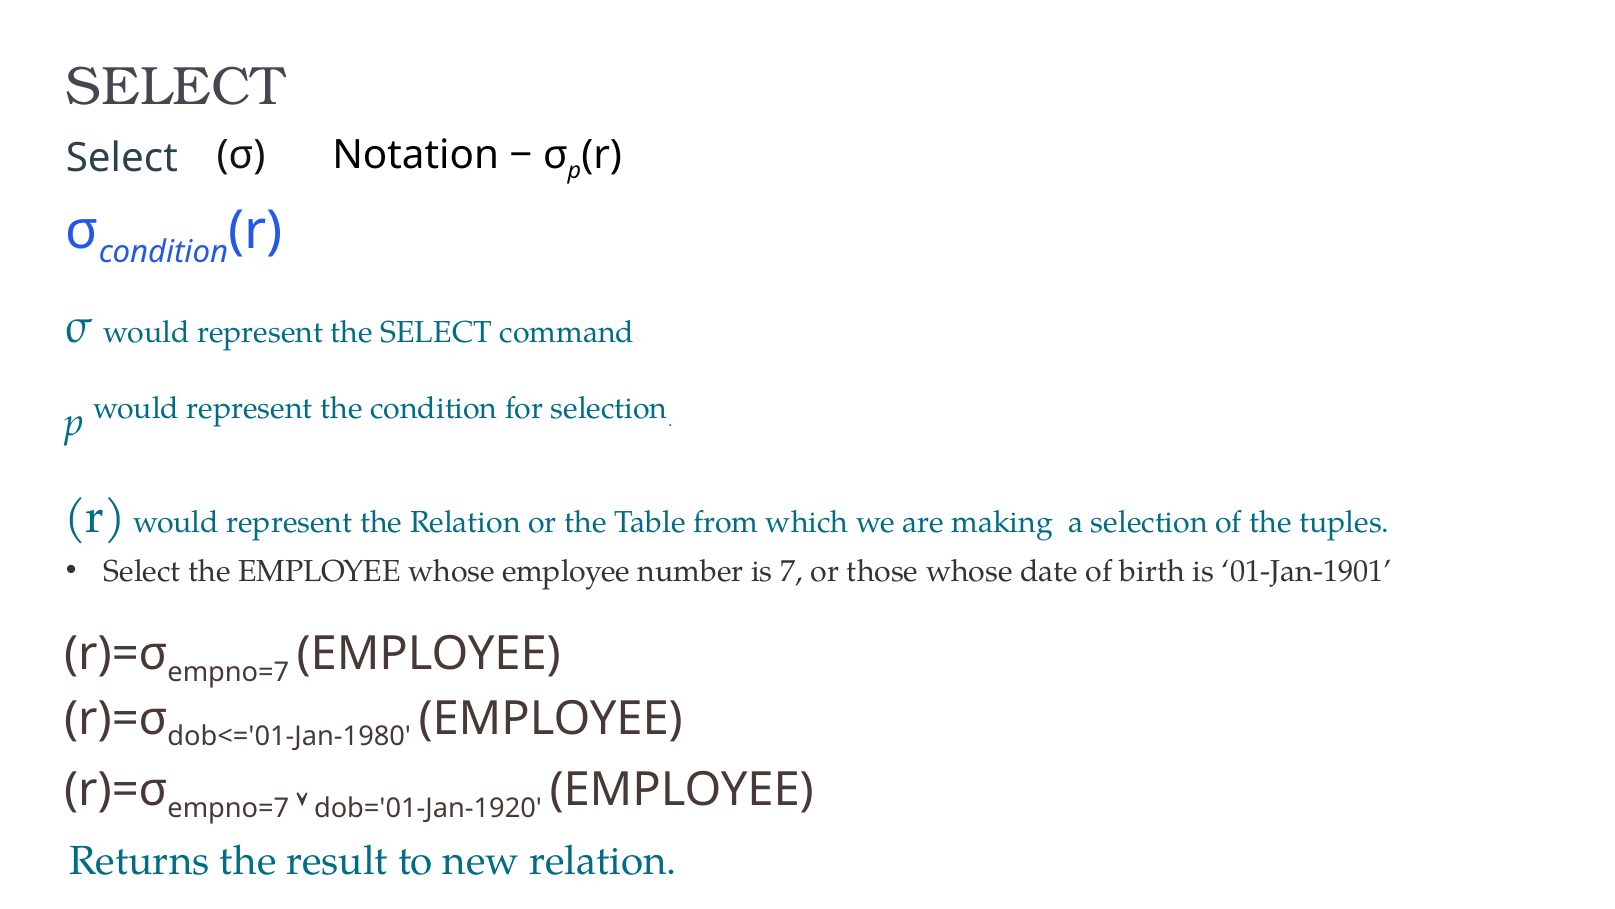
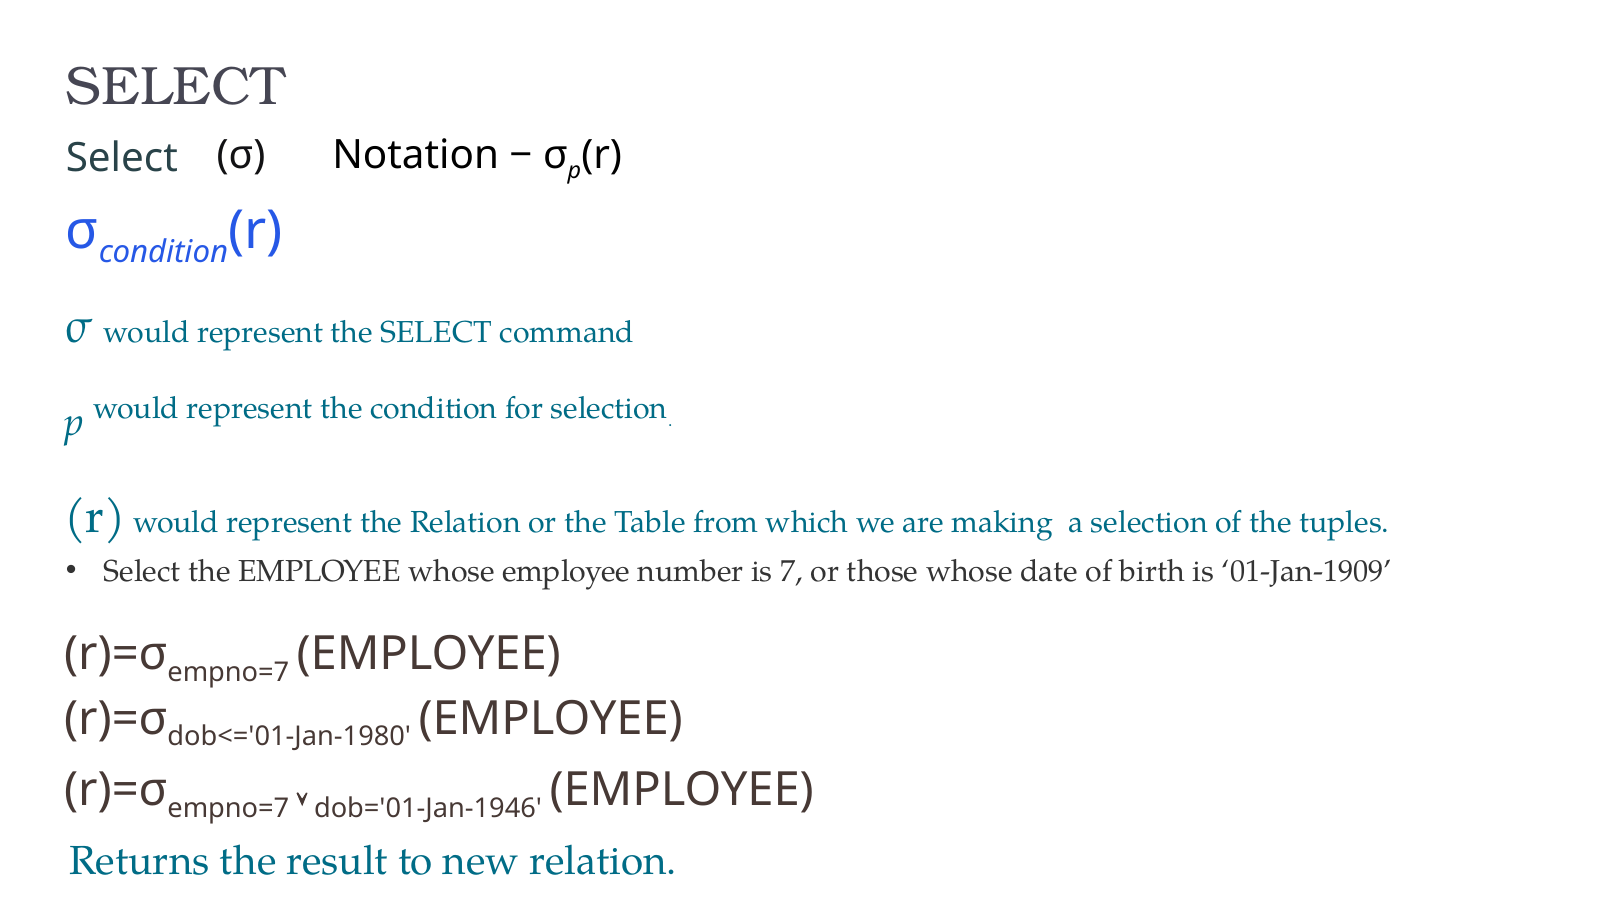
01-Jan-1901: 01-Jan-1901 -> 01-Jan-1909 (1307, 571)
dob='01-Jan-1920: dob='01-Jan-1920 -> dob='01-Jan-1946 (428, 808)
